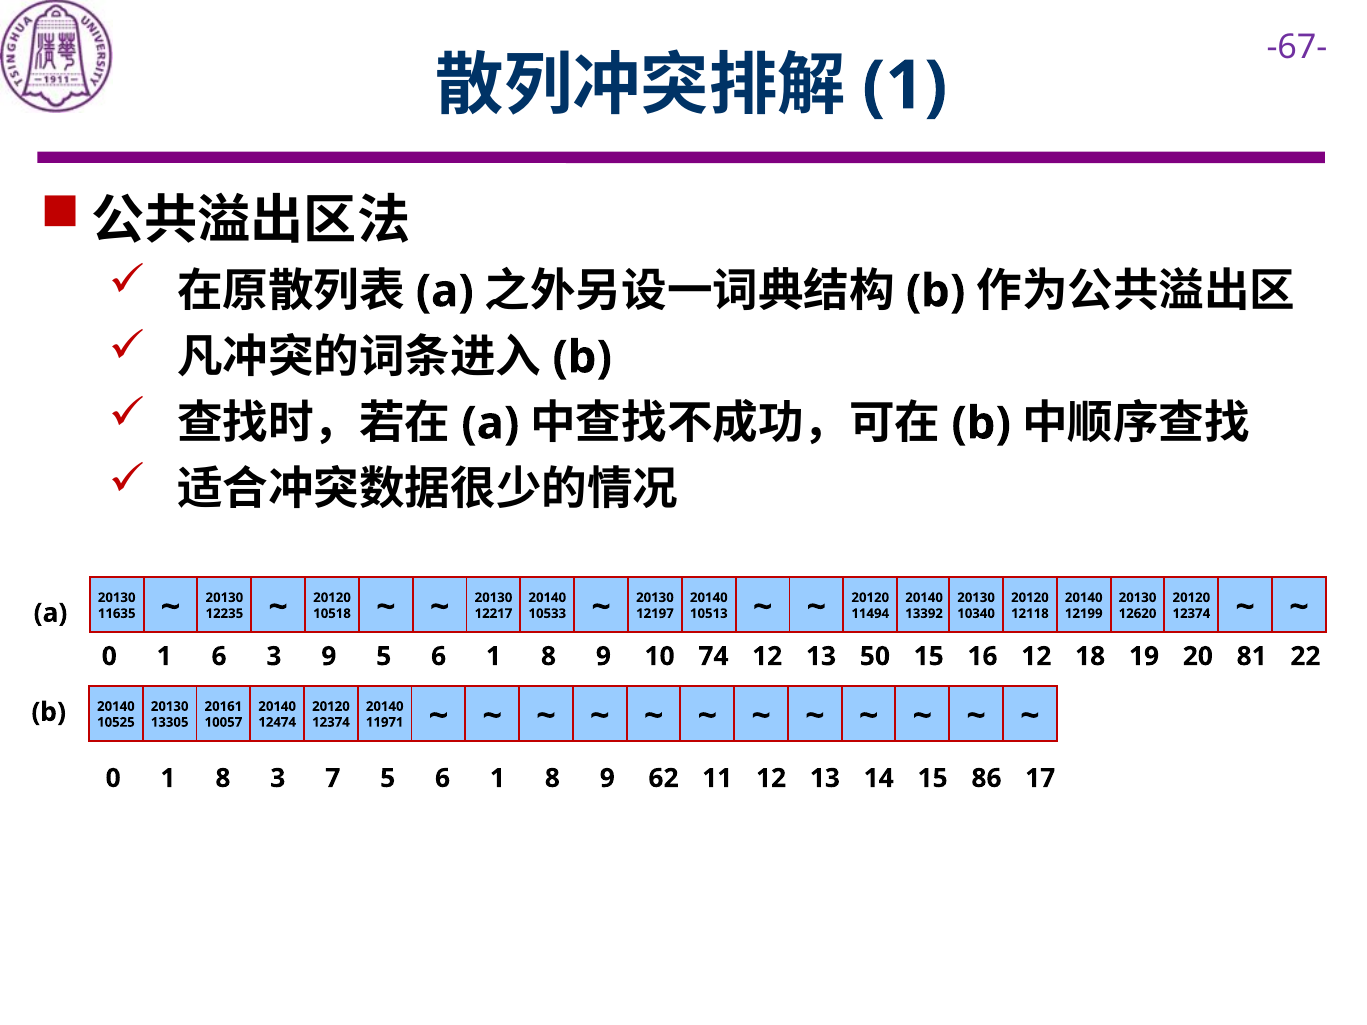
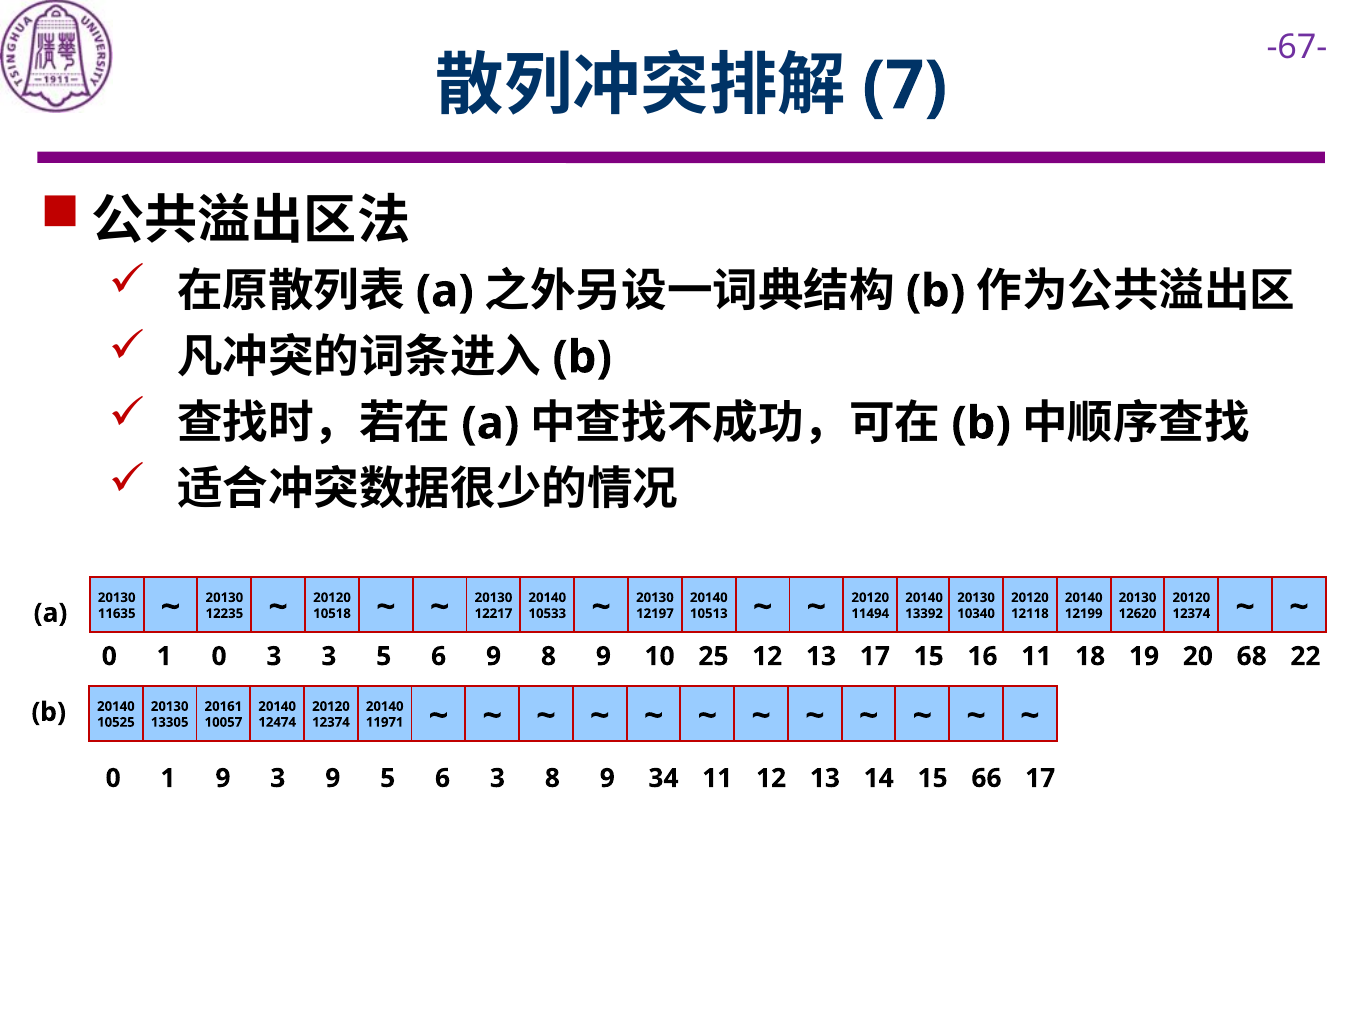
1: 1 -> 7 (905, 86)
1 6: 6 -> 0 (219, 657)
3 9: 9 -> 3 (329, 657)
1: 1 -> 9 (494, 657)
74: 74 -> 25 (713, 657)
13 50: 50 -> 17 (875, 657)
0 12: 12 -> 11 (1036, 657)
81: 81 -> 68 (1252, 657)
8: 8 -> 9 (223, 778)
3 7: 7 -> 9 (333, 778)
1: 1 -> 3 (497, 778)
62: 62 -> 34 (664, 778)
86: 86 -> 66 (986, 778)
